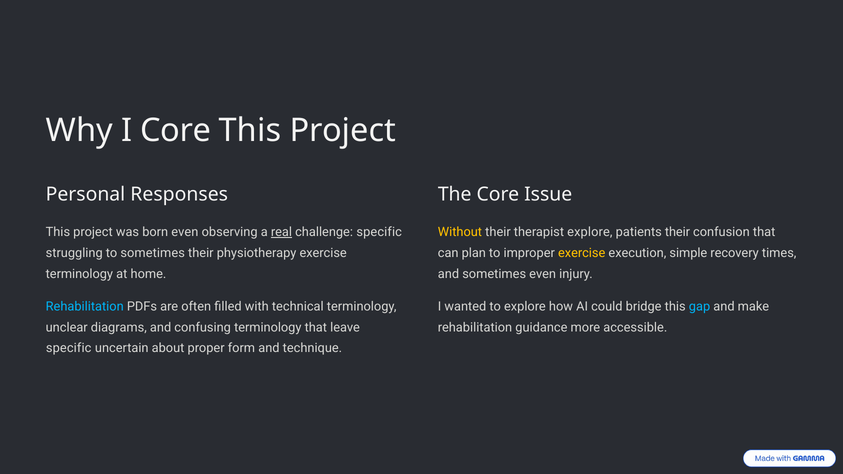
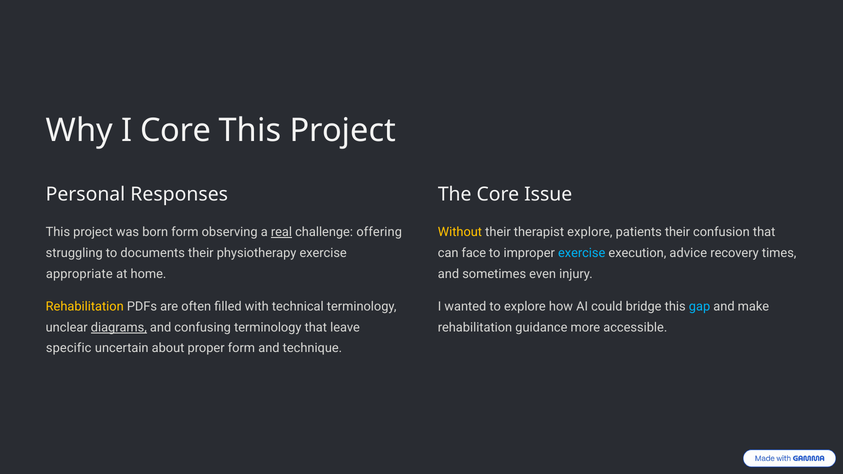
born even: even -> form (185, 232)
challenge specific: specific -> offering (379, 232)
to sometimes: sometimes -> documents (153, 253)
plan: plan -> face (474, 253)
exercise colour: yellow -> light blue (582, 253)
simple: simple -> advice (688, 253)
terminology: terminology -> appropriate (79, 274)
Rehabilitation colour: light blue -> yellow (85, 307)
diagrams underline: none -> present (119, 328)
